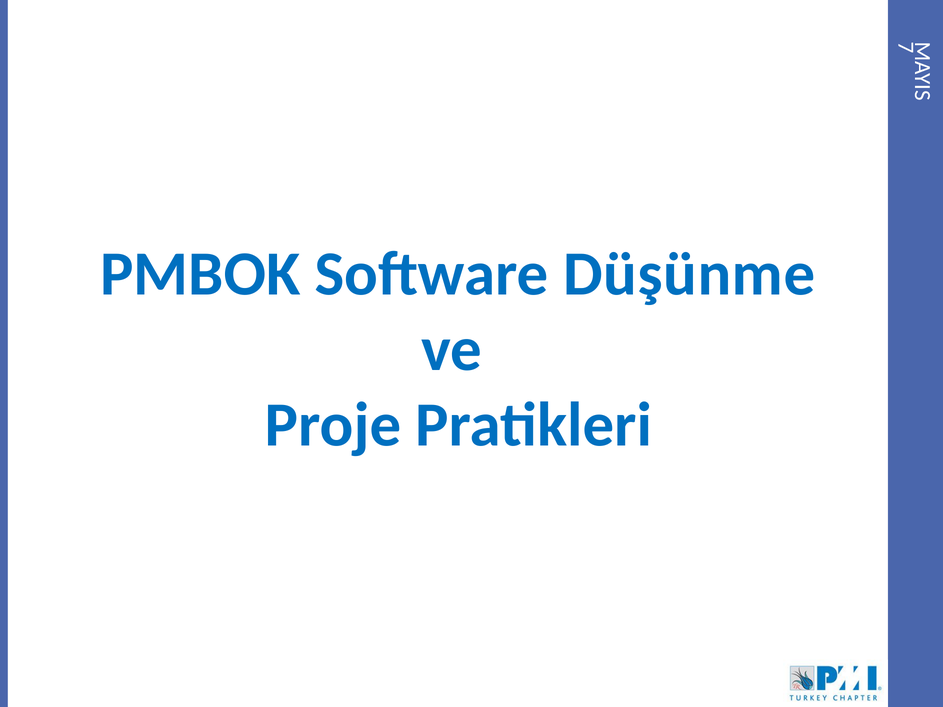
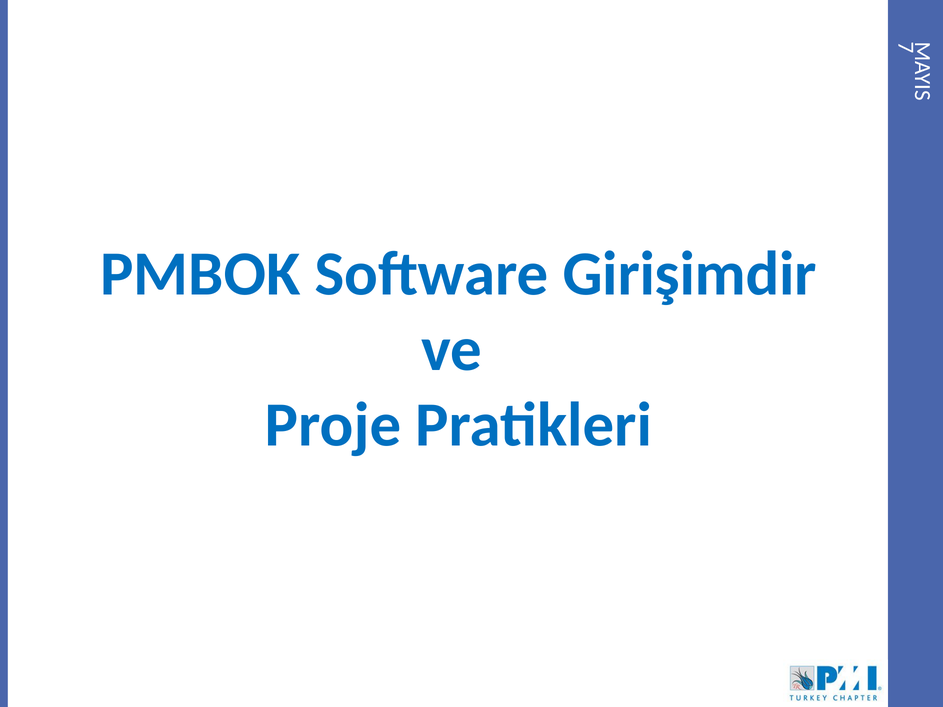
Düşünme: Düşünme -> Girişimdir (690, 274)
